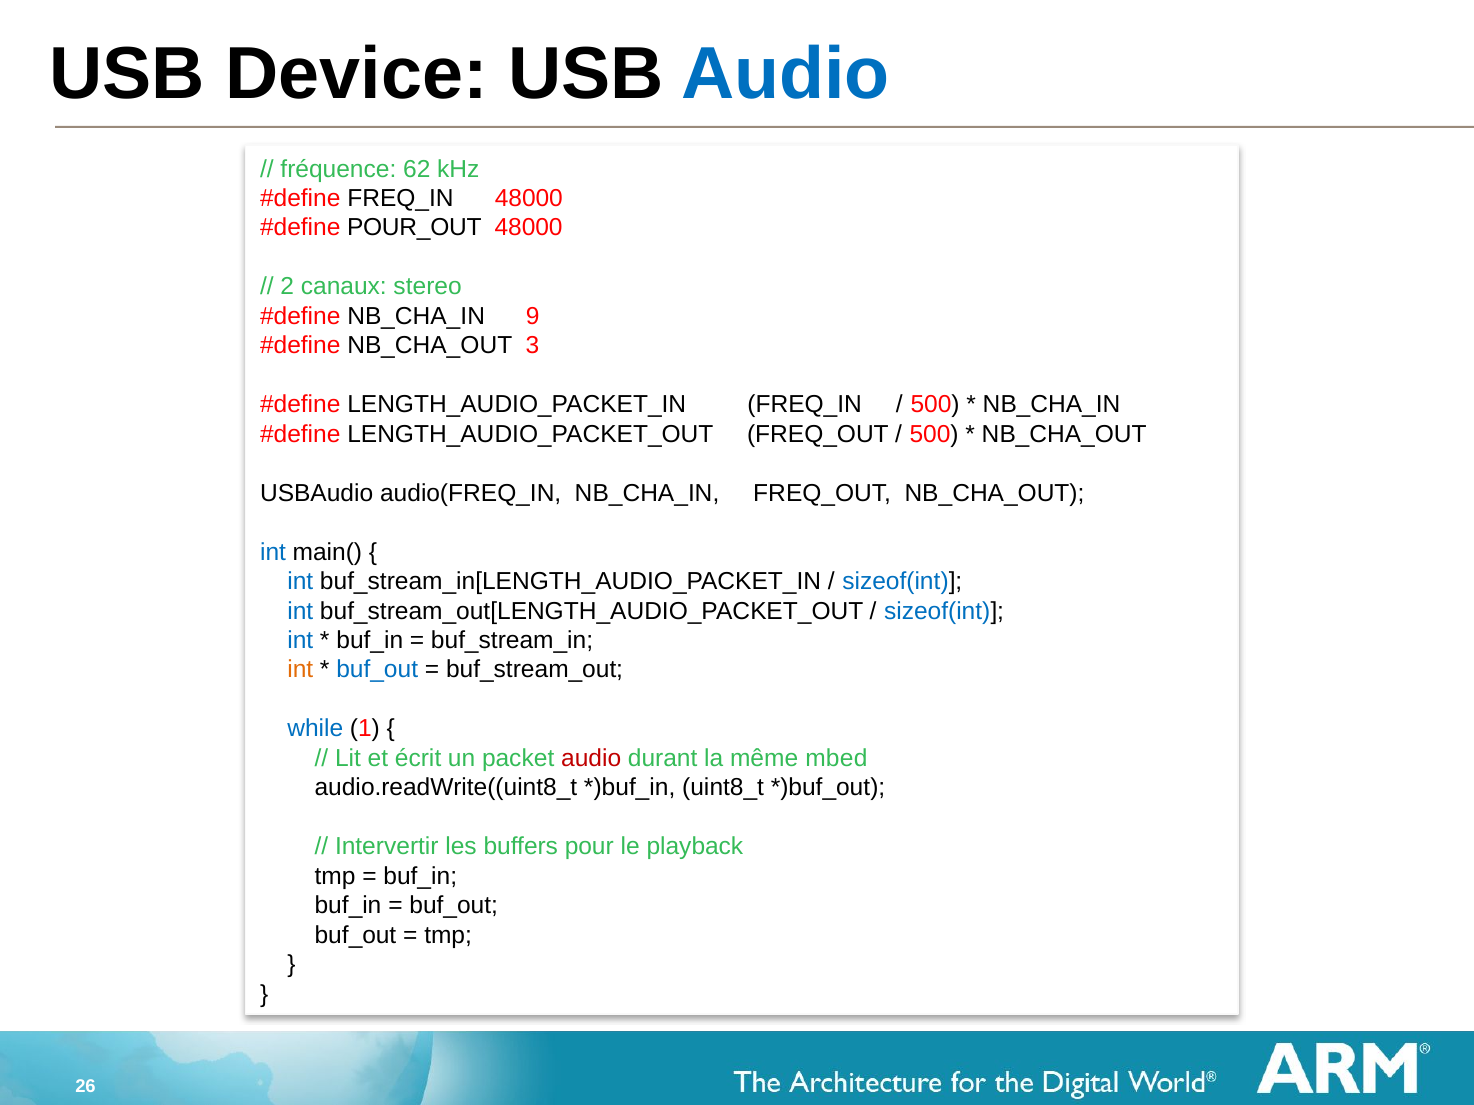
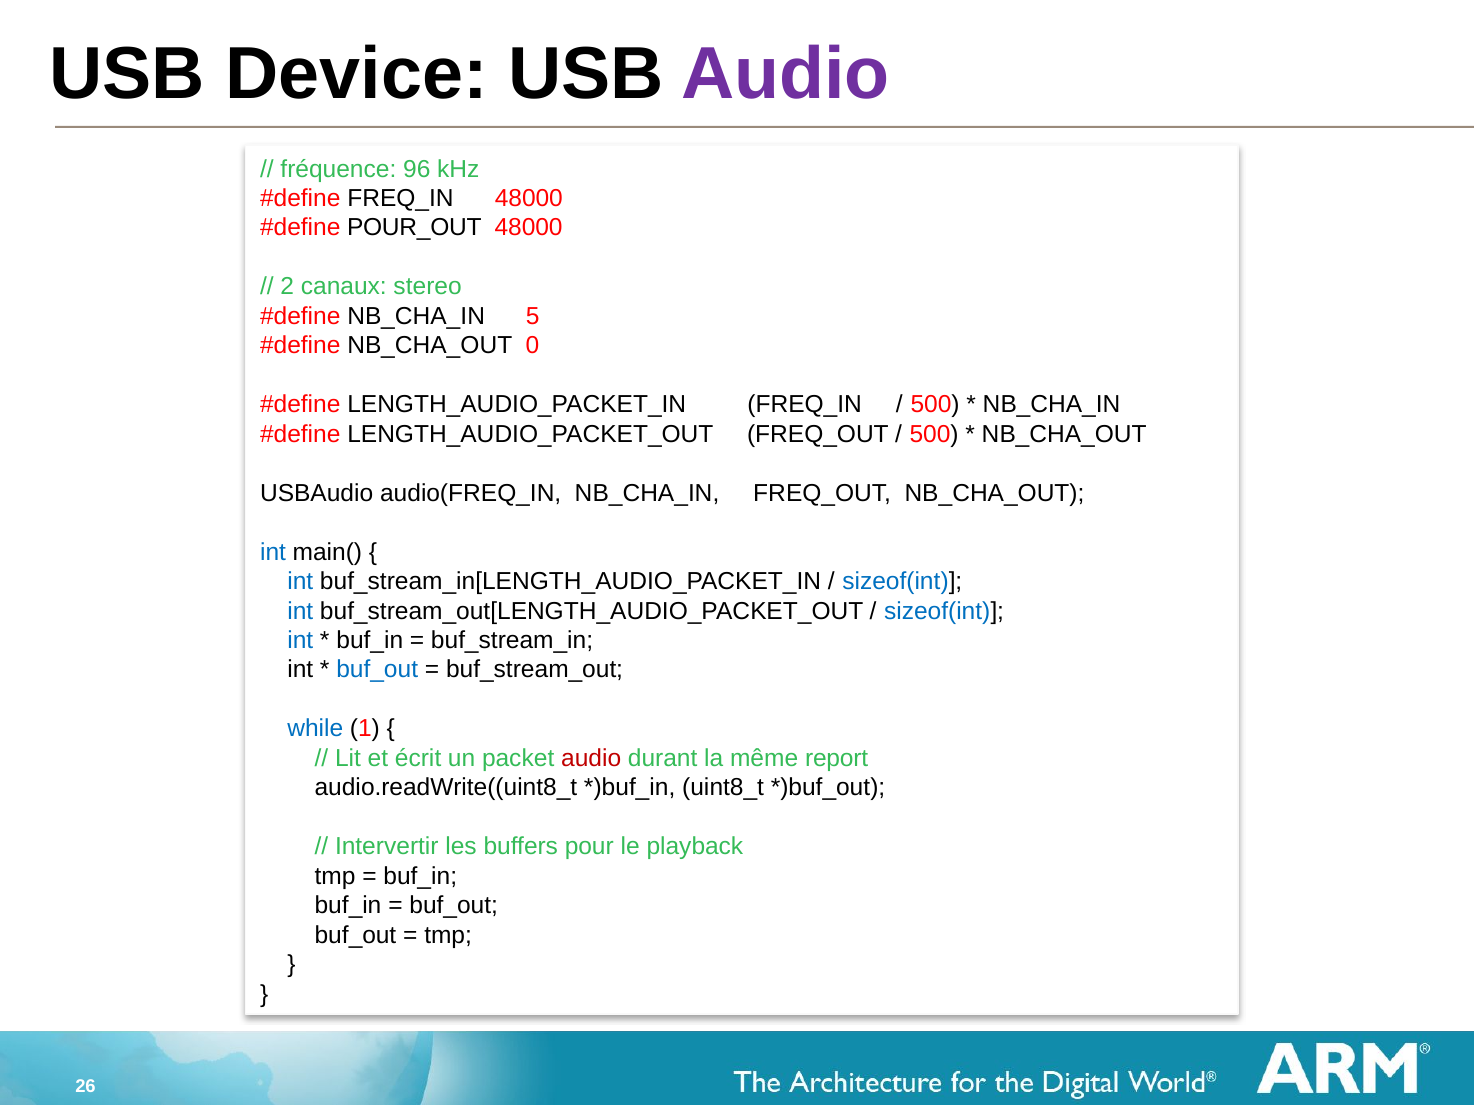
Audio colour: blue -> purple (785, 74)
62: 62 -> 96 (417, 169)
9: 9 -> 5 (533, 316)
3: 3 -> 0 (533, 346)
int colour: orange -> black (300, 670)
mbed: mbed -> report (837, 759)
